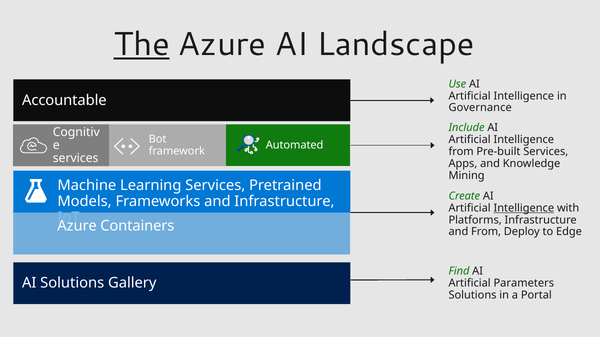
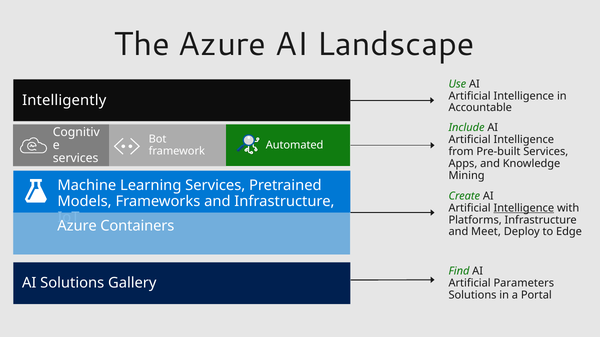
The underline: present -> none (142, 44)
Accountable: Accountable -> Intelligently (64, 100)
Governance: Governance -> Accountable (480, 108)
and From: From -> Meet (486, 232)
